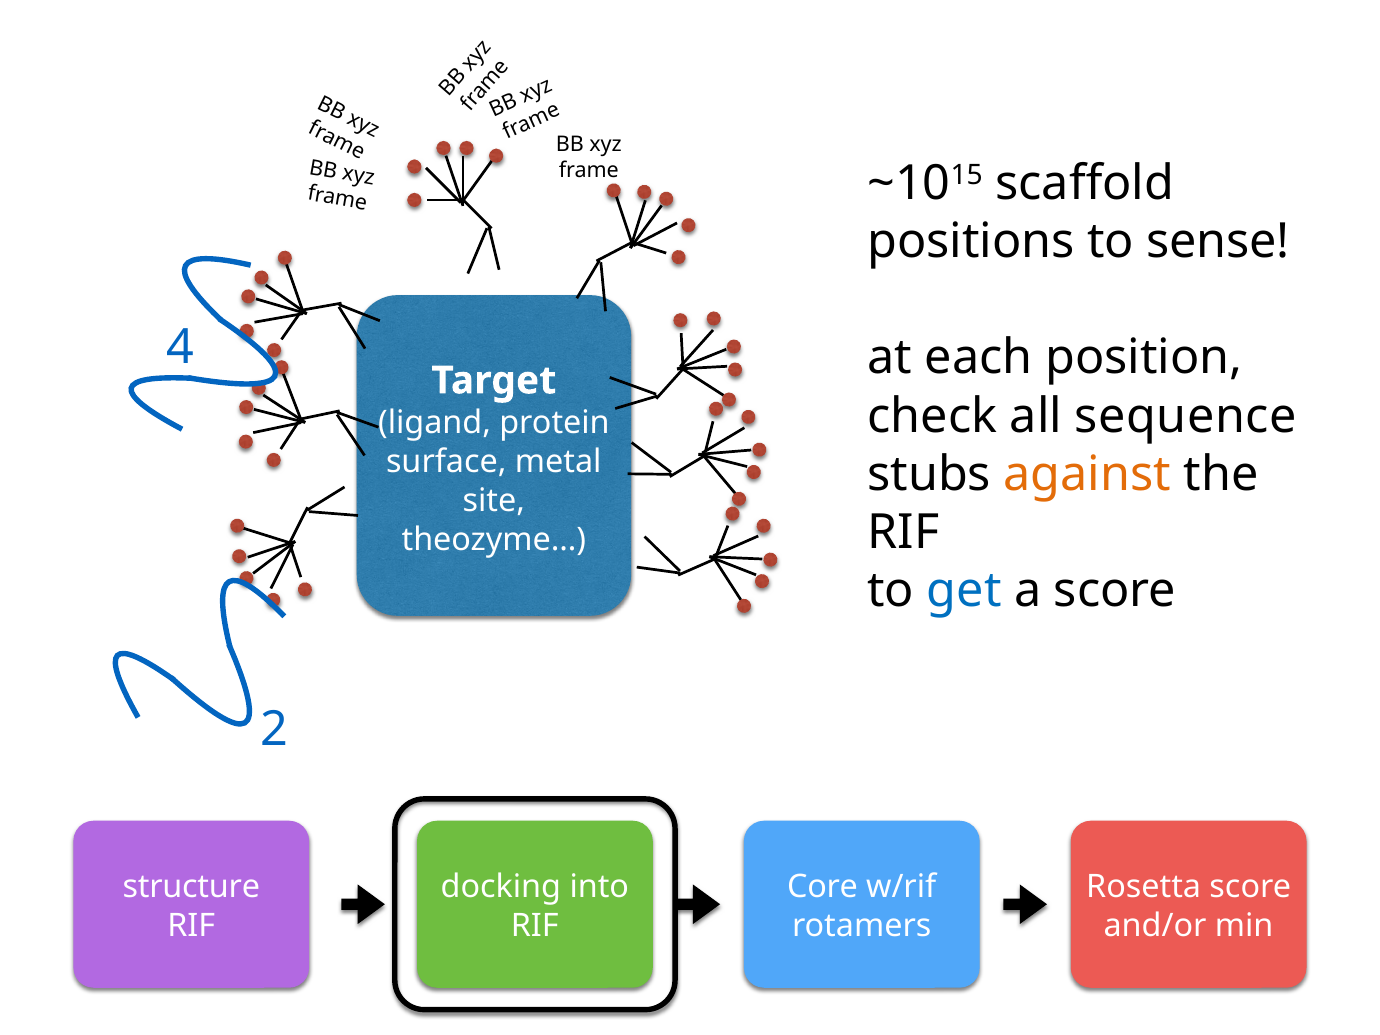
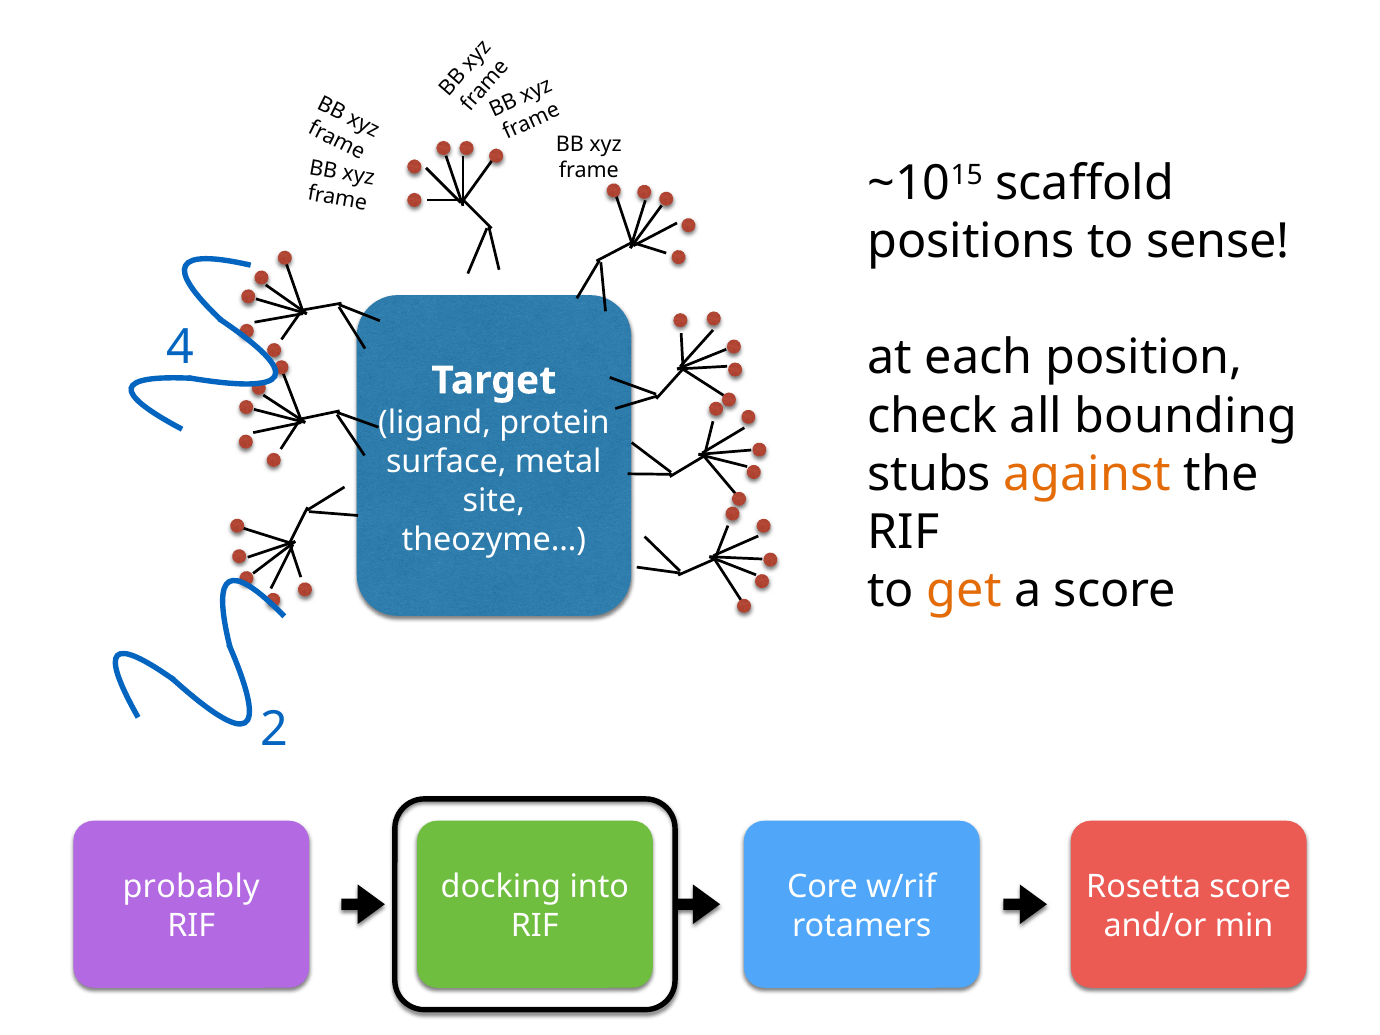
sequence: sequence -> bounding (1186, 416)
get colour: blue -> orange (964, 591)
structure: structure -> probably (191, 887)
